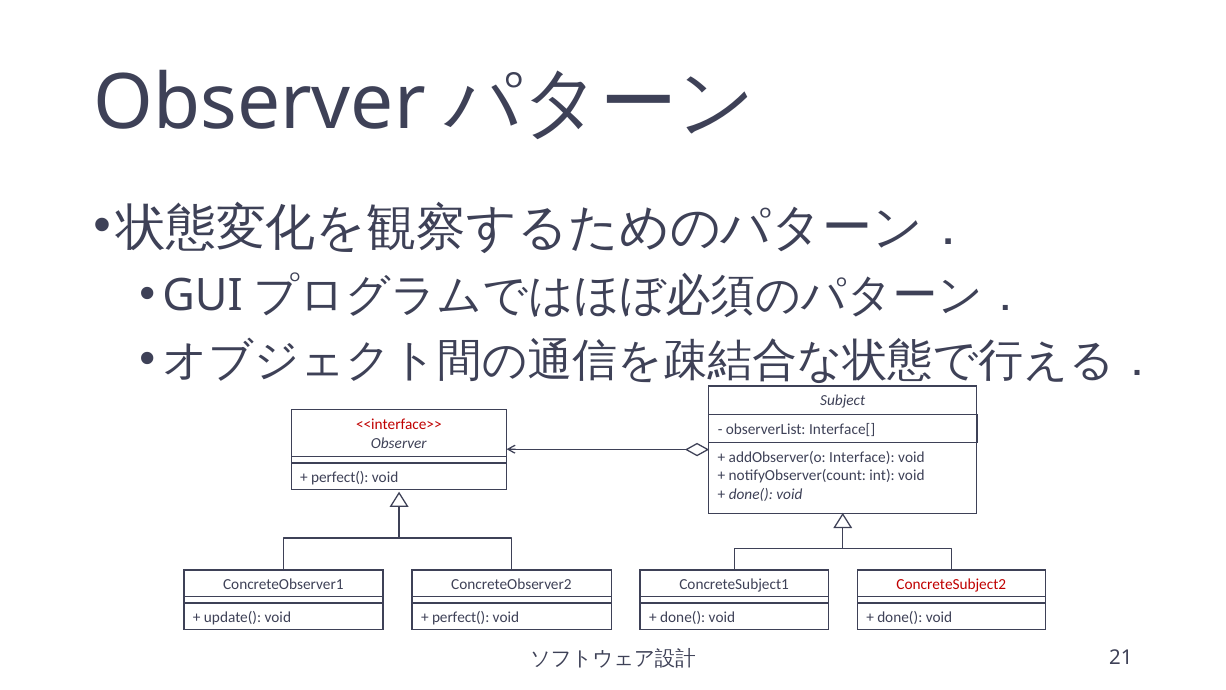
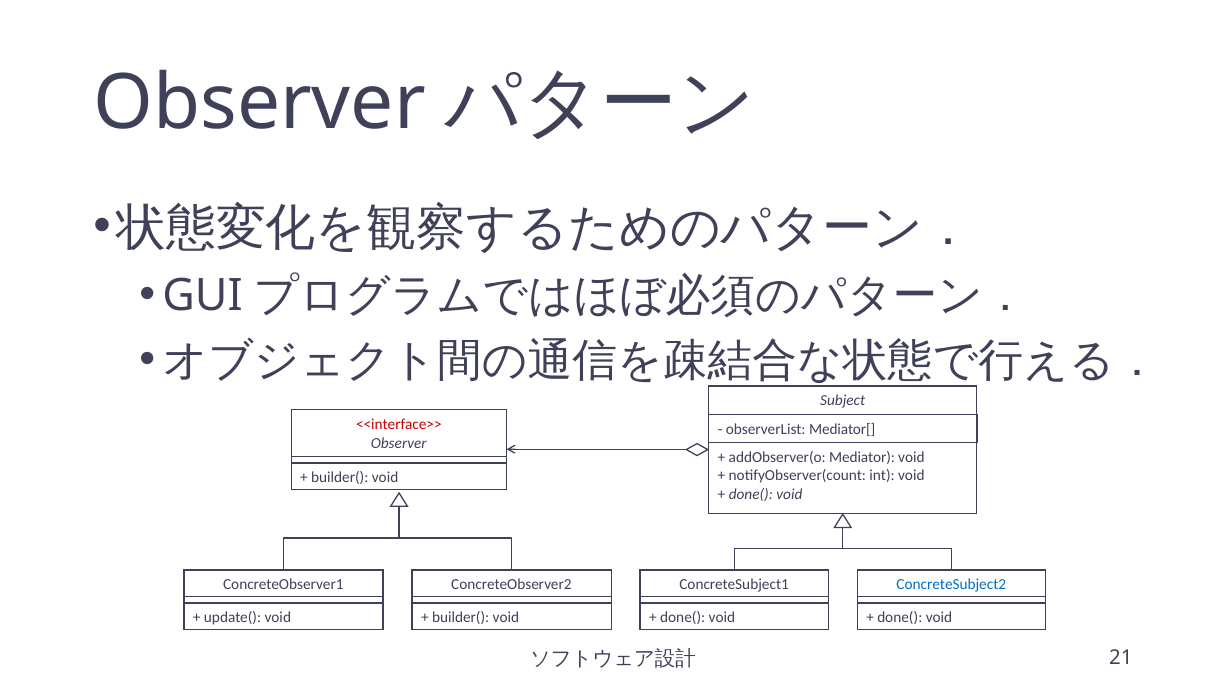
Interface[: Interface[ -> Mediator[ (842, 429)
Interface: Interface -> Mediator (862, 457)
perfect(: perfect( -> builder( (340, 477)
ConcreteSubject2 colour: red -> blue (951, 584)
perfect(: perfect( -> builder( (461, 618)
